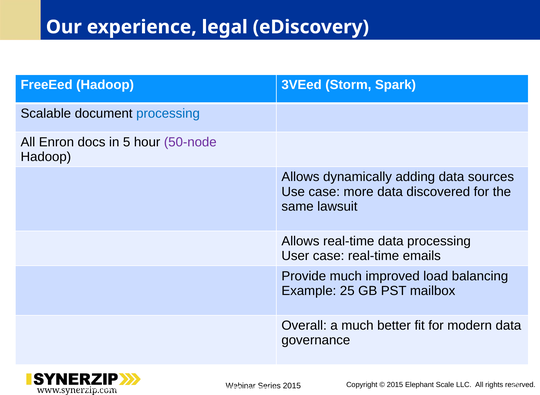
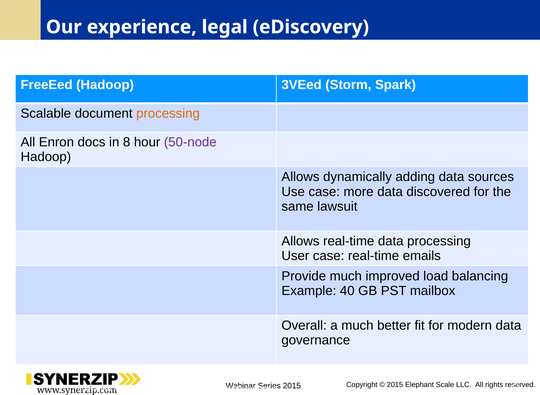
processing colour: blue -> orange (168, 114)
5: 5 -> 8 (127, 142)
25: 25 -> 40 (347, 291)
